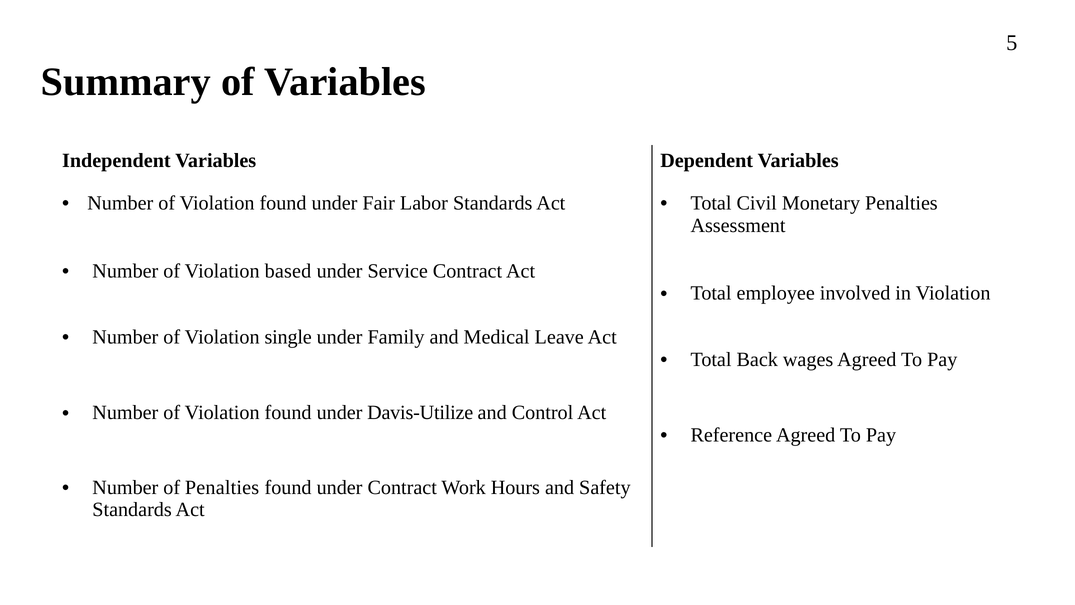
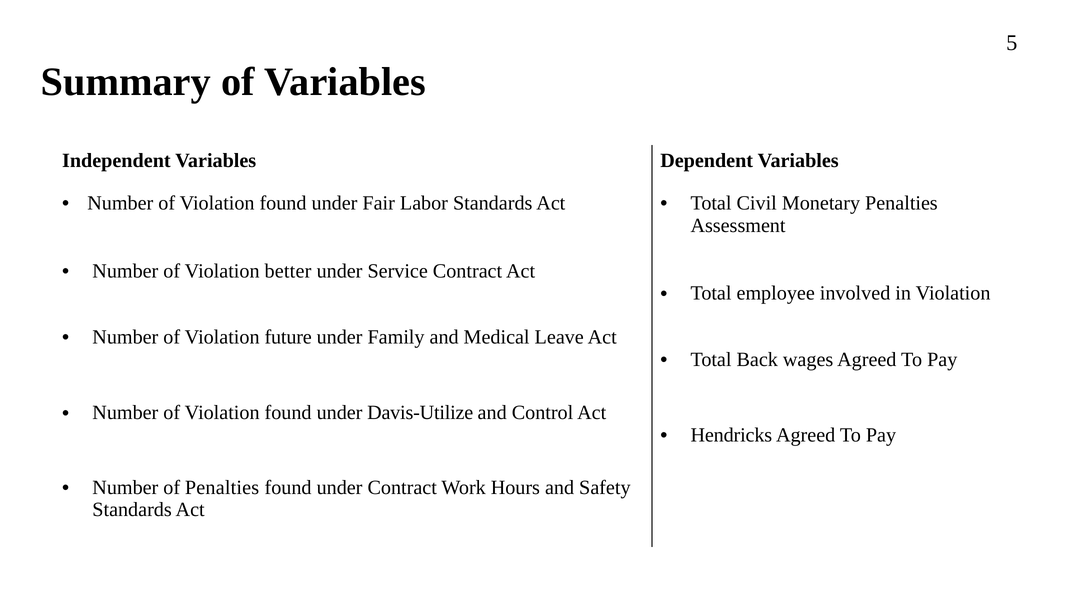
based: based -> better (288, 271)
single: single -> future (288, 337)
Reference: Reference -> Hendricks (731, 435)
